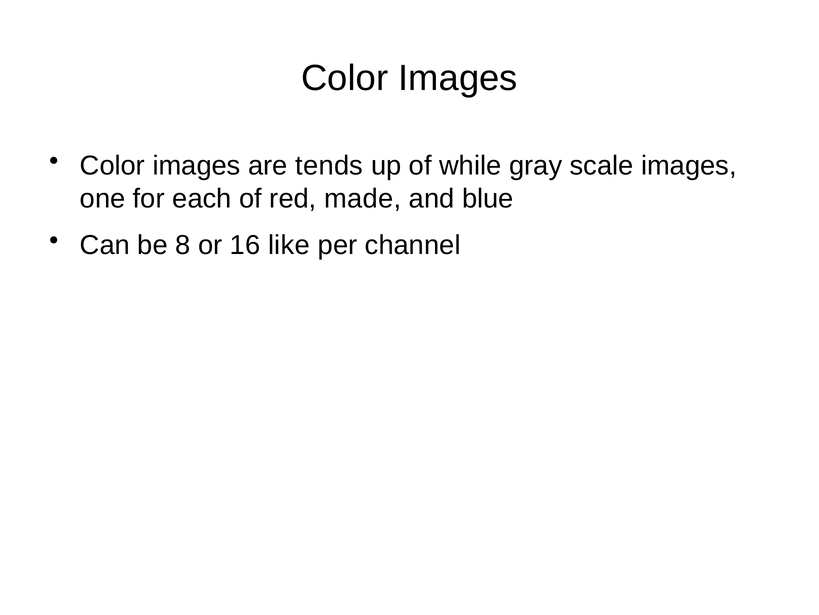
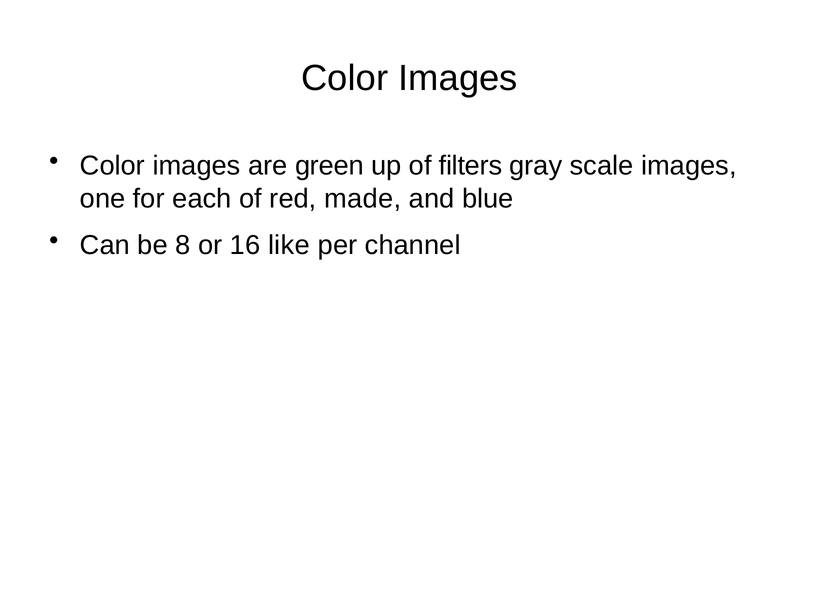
tends: tends -> green (329, 166)
while: while -> filters (471, 166)
